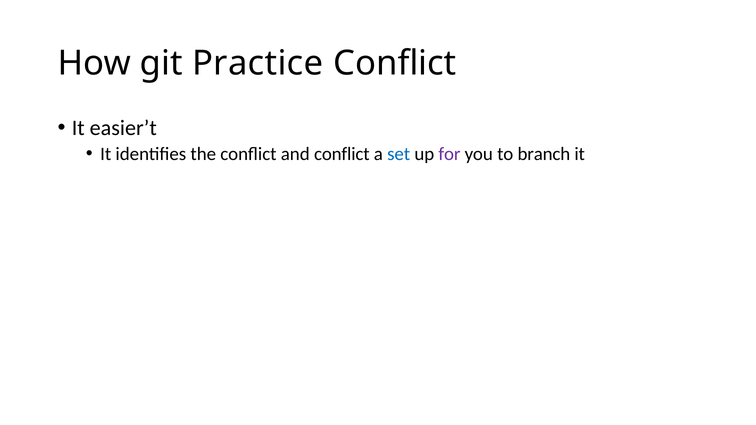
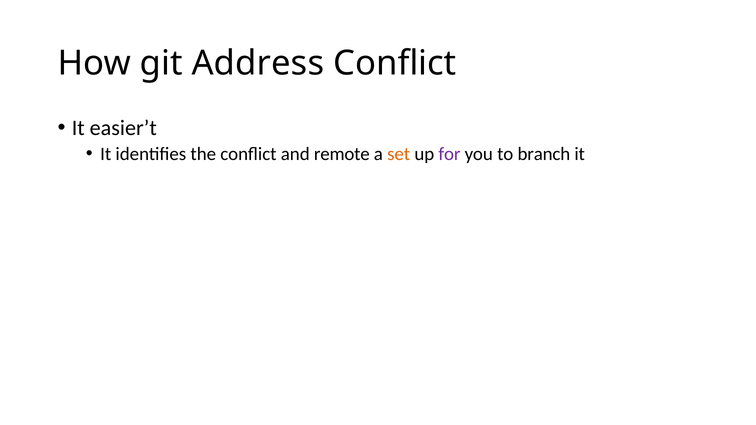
Practice: Practice -> Address (258, 64)
and conflict: conflict -> remote (342, 154)
set colour: blue -> orange (399, 154)
